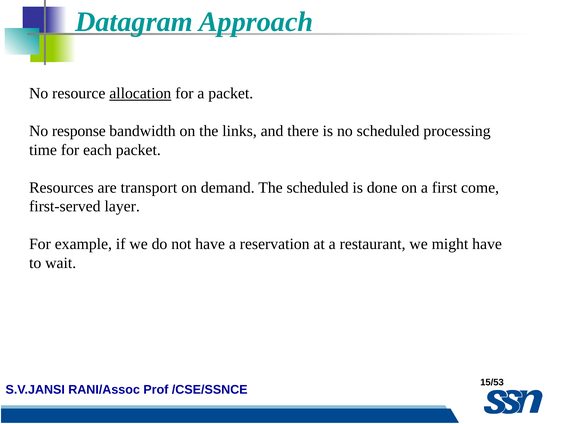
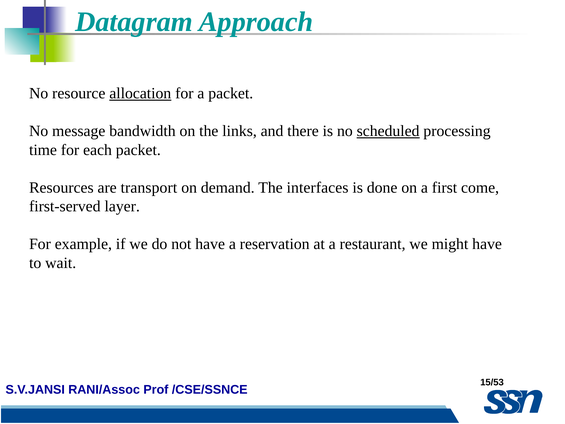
response: response -> message (79, 131)
scheduled underline: none -> present (388, 131)
The scheduled: scheduled -> interfaces (318, 187)
